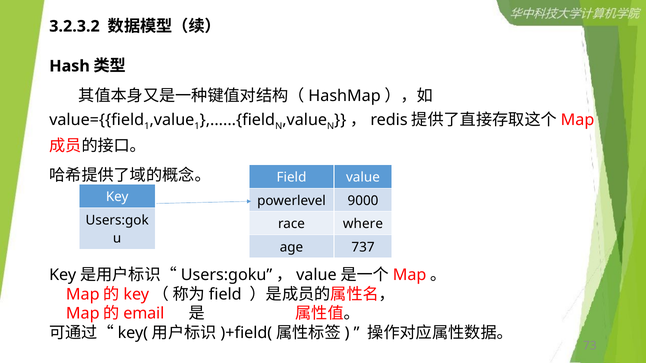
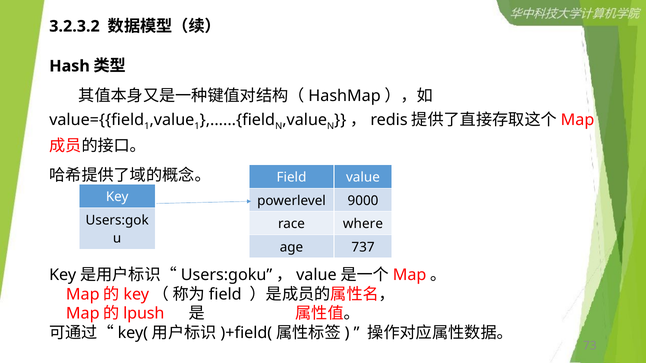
email: email -> lpush (144, 314)
